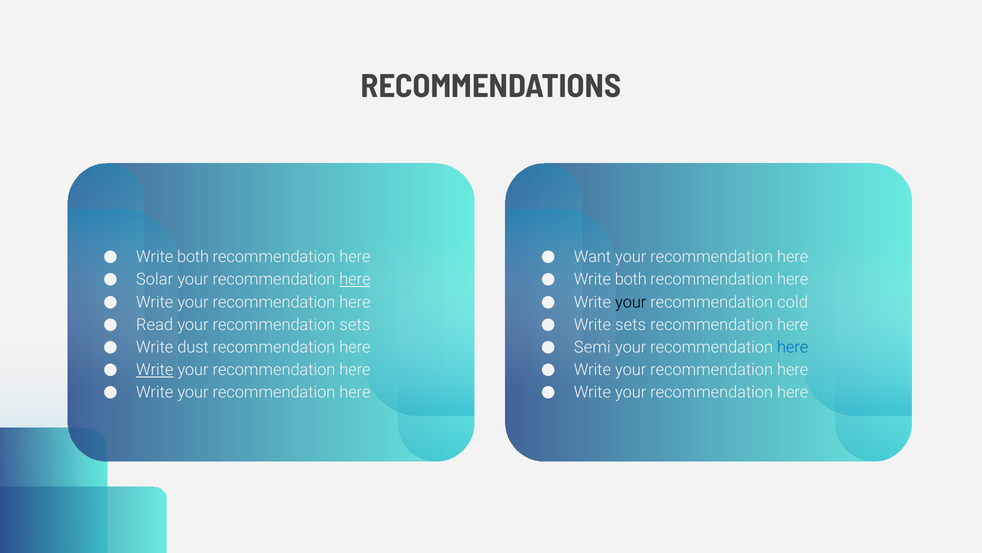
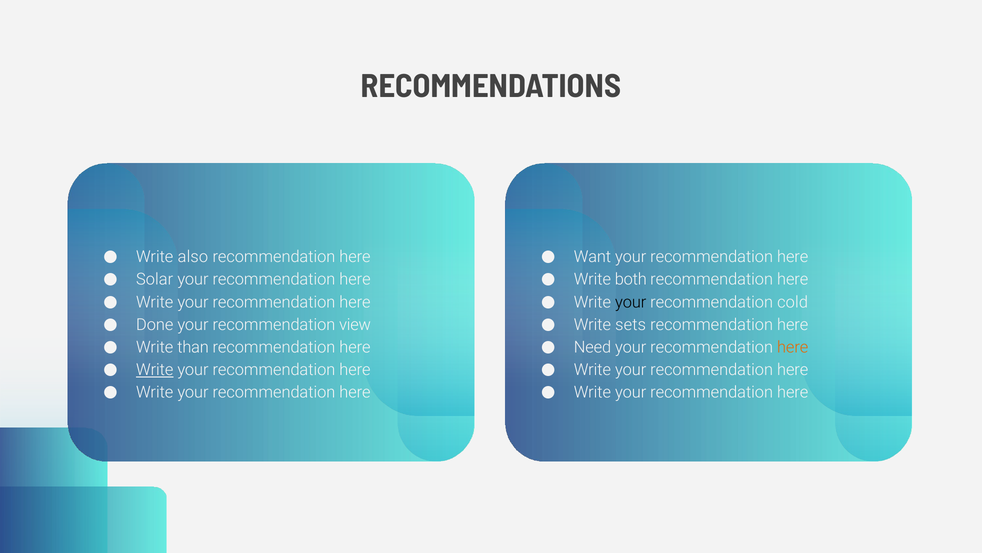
both: both -> also (193, 257)
here underline: present -> none (355, 279)
Read: Read -> Done (155, 324)
recommendation sets: sets -> view (355, 324)
dust: dust -> than (193, 347)
Semi: Semi -> Need (592, 347)
here colour: blue -> orange (793, 347)
